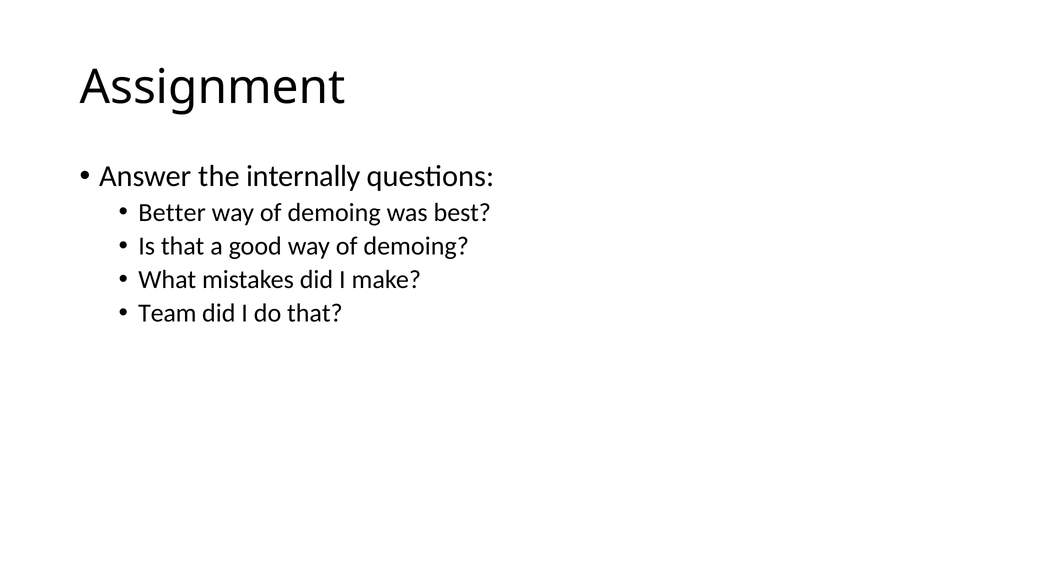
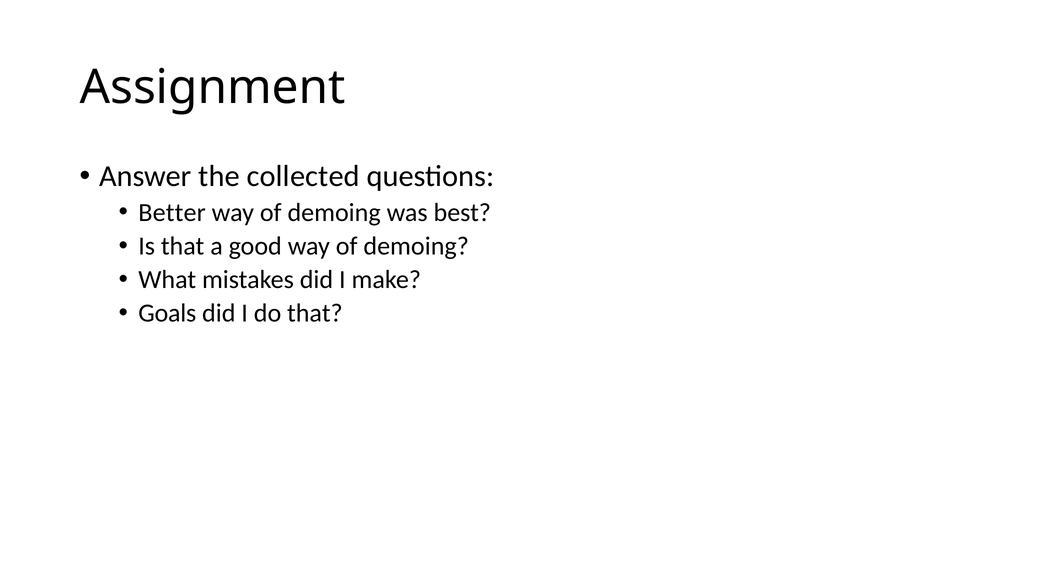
internally: internally -> collected (303, 177)
Team: Team -> Goals (167, 313)
